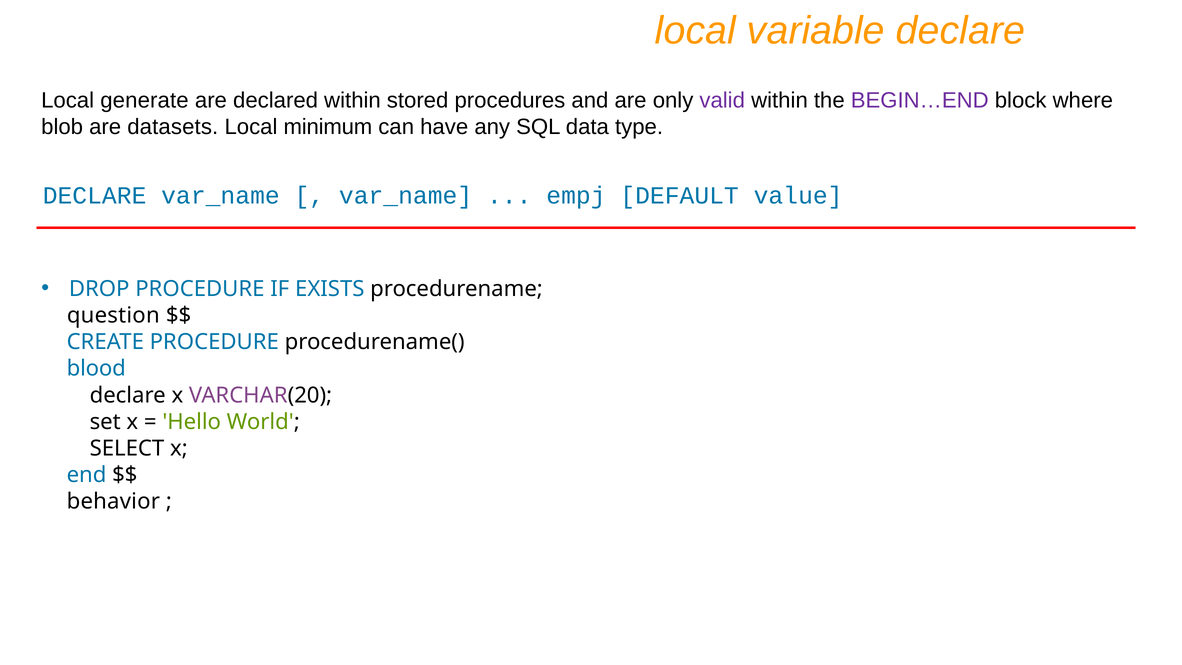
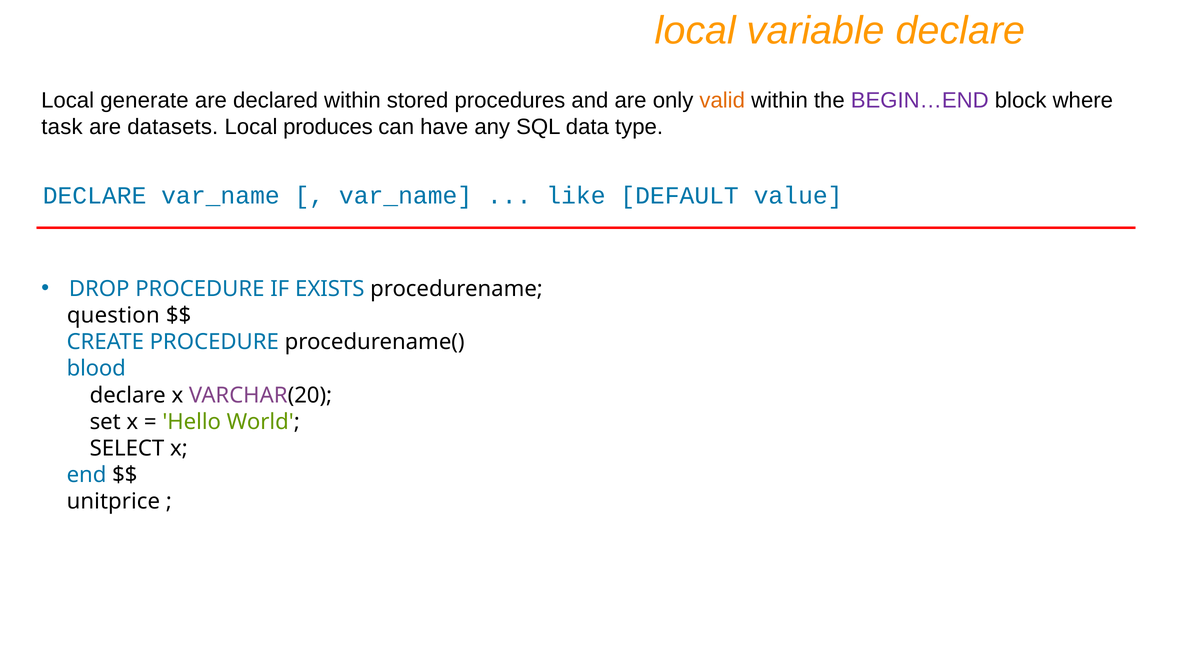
valid colour: purple -> orange (722, 100)
blob: blob -> task (62, 127)
minimum: minimum -> produces (328, 127)
empj: empj -> like (576, 195)
behavior: behavior -> unitprice (113, 502)
